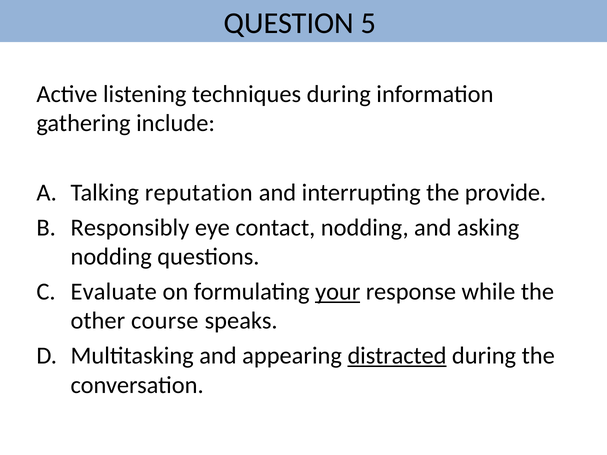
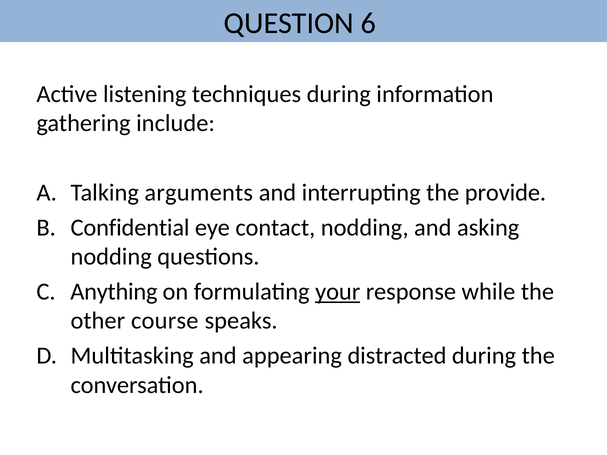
5: 5 -> 6 (368, 23)
reputation: reputation -> arguments (199, 193)
Responsibly: Responsibly -> Confidential (130, 228)
Evaluate: Evaluate -> Anything (114, 292)
distracted underline: present -> none (397, 356)
